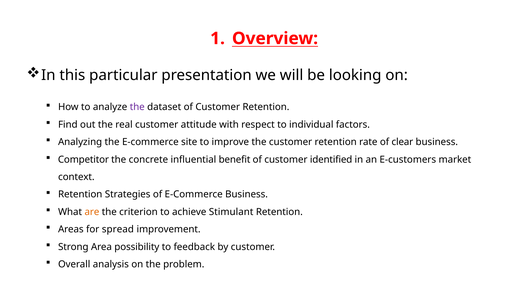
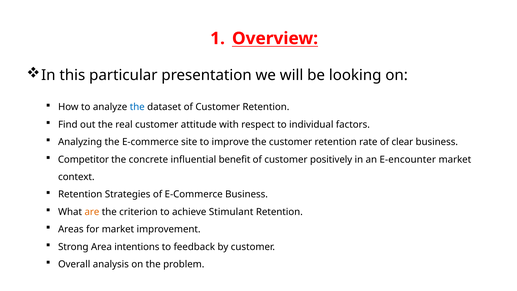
the colour: purple -> blue (137, 107)
identified: identified -> positively (331, 159)
E-customers: E-customers -> E-encounter (408, 159)
for spread: spread -> market (118, 229)
possibility: possibility -> intentions (137, 247)
